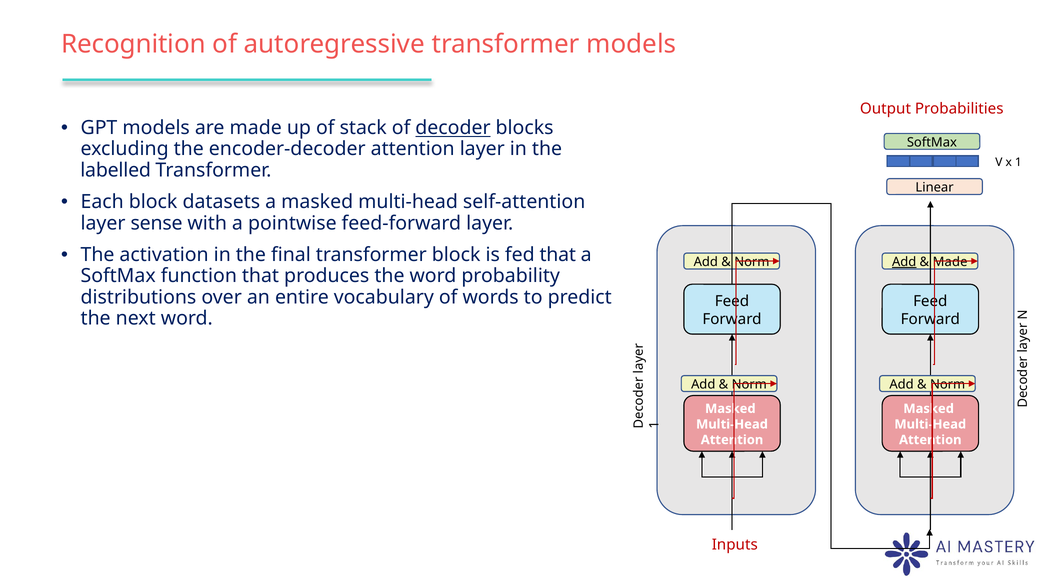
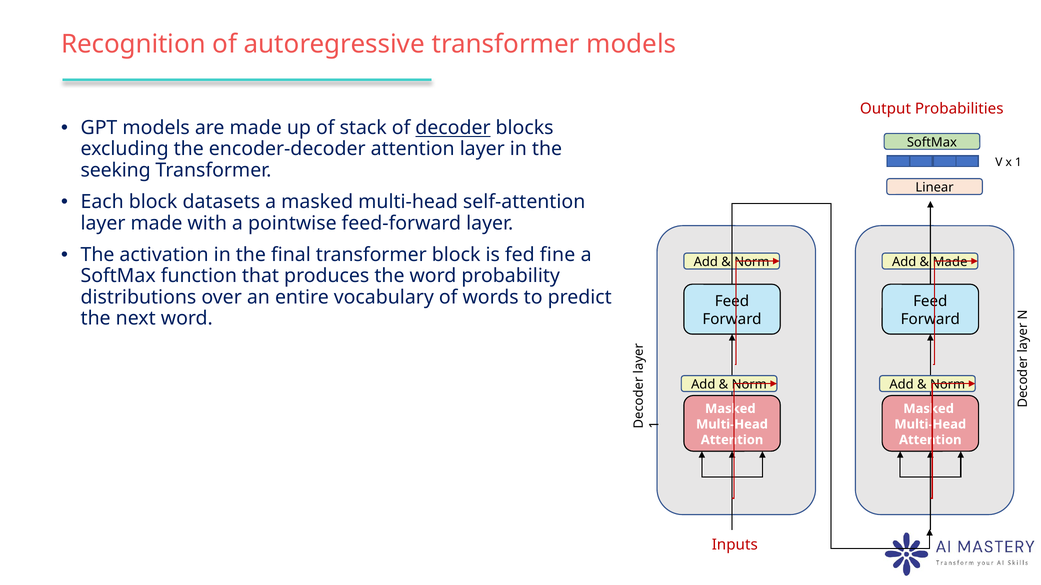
labelled: labelled -> seeking (116, 170)
layer sense: sense -> made (157, 223)
fed that: that -> fine (558, 255)
Add underline: present -> none (904, 262)
